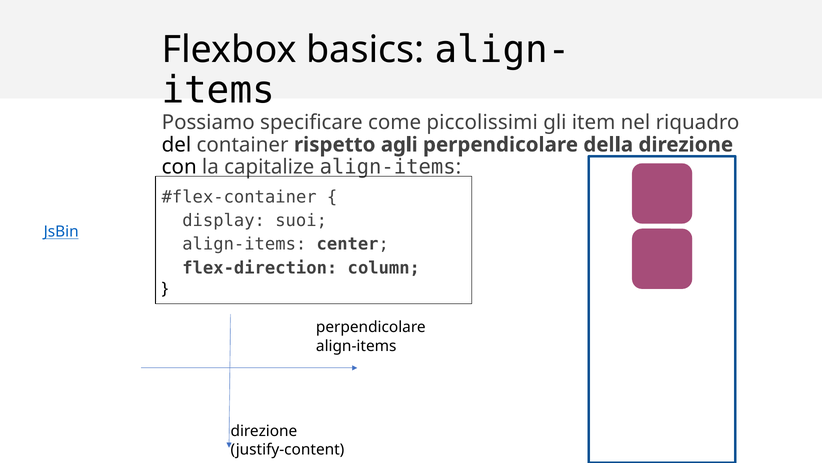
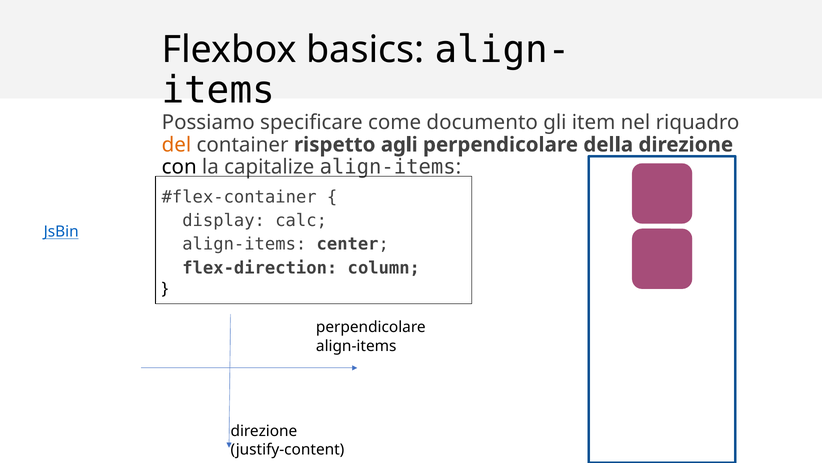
piccolissimi: piccolissimi -> documento (482, 122)
del colour: black -> orange (176, 145)
suoi: suoi -> calc (301, 220)
